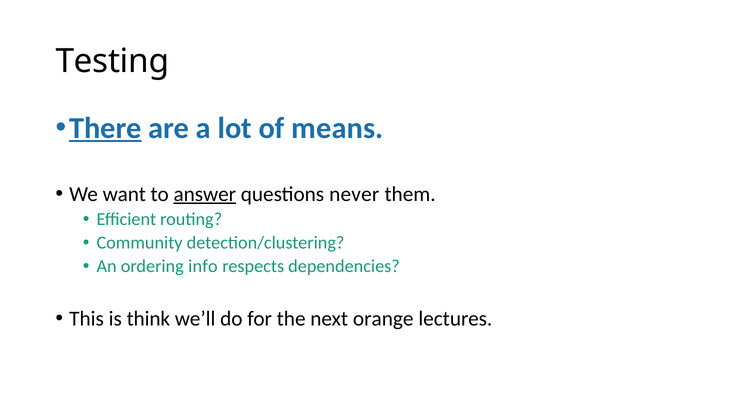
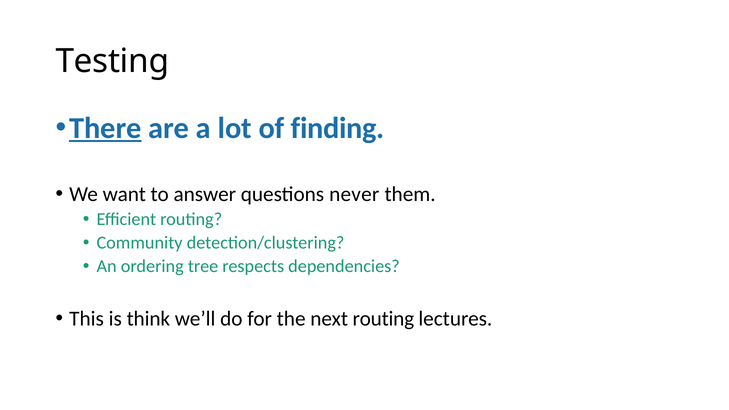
means: means -> finding (338, 128)
answer underline: present -> none (205, 194)
info: info -> tree (203, 266)
next orange: orange -> routing (383, 319)
